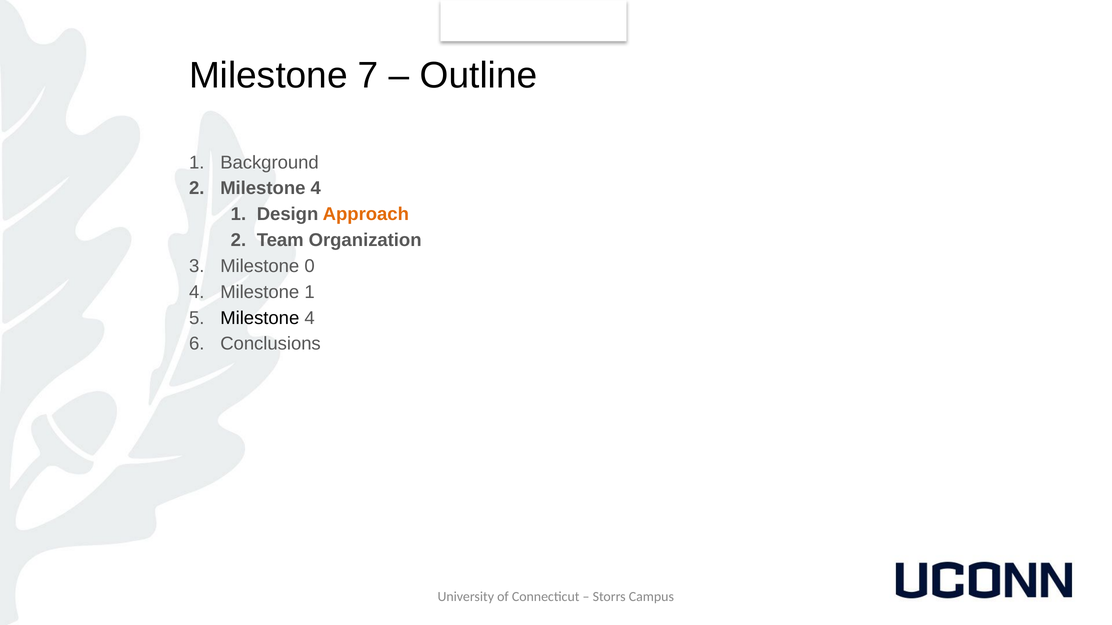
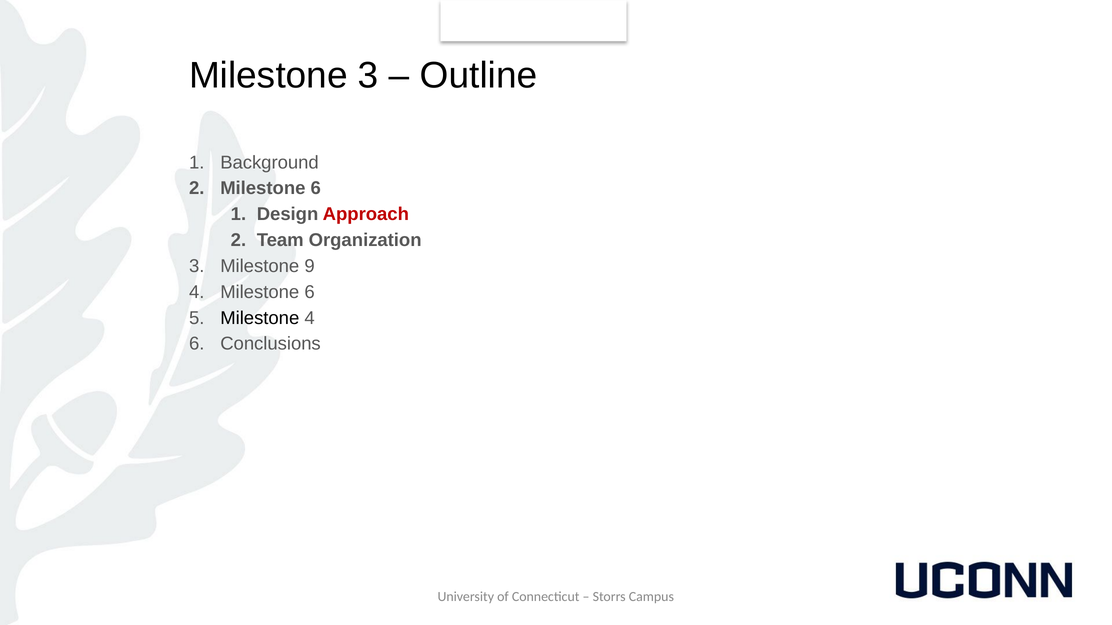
Milestone 7: 7 -> 3 (368, 75)
2 Milestone 4: 4 -> 6 (316, 188)
Approach colour: orange -> red (366, 214)
0: 0 -> 9 (310, 266)
4 Milestone 1: 1 -> 6 (310, 292)
